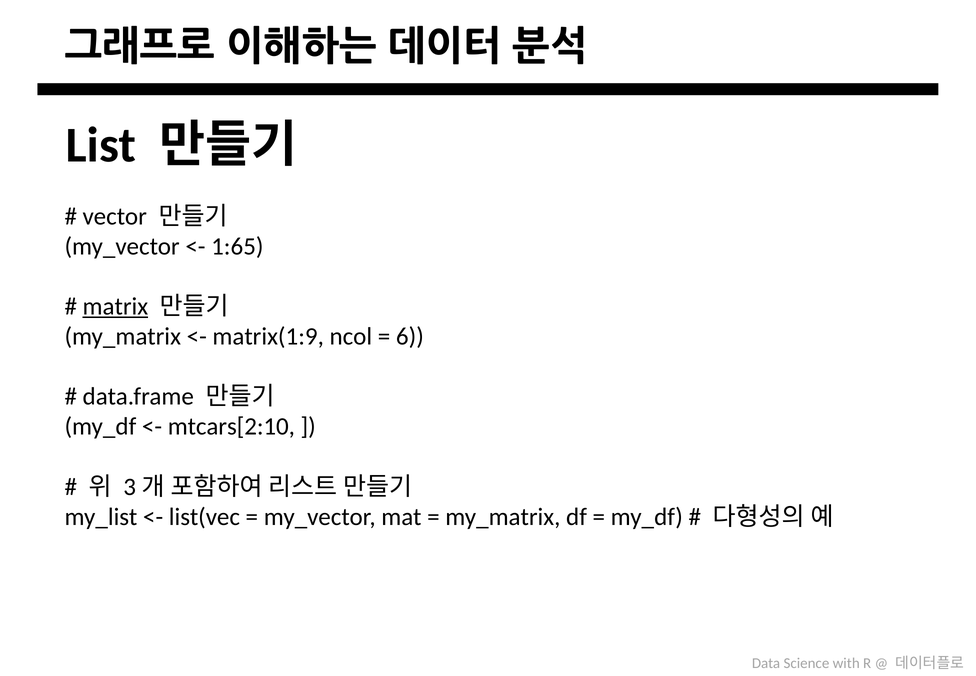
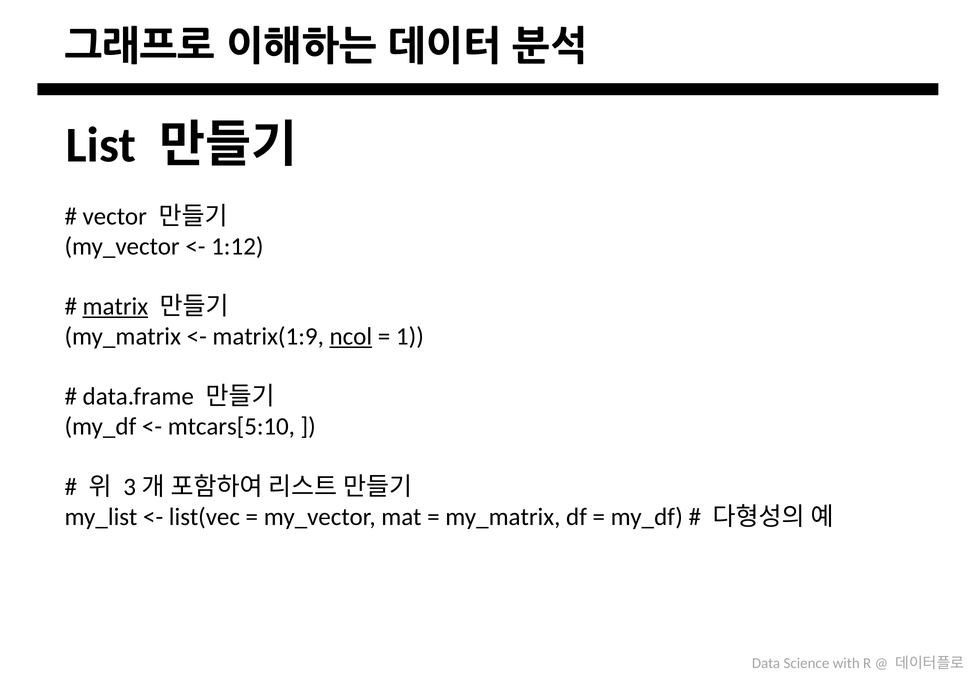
1:65: 1:65 -> 1:12 (237, 246)
ncol underline: none -> present (351, 336)
6: 6 -> 1 (410, 336)
mtcars[2:10: mtcars[2:10 -> mtcars[5:10 (231, 426)
